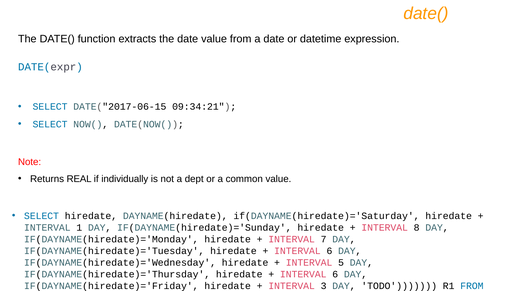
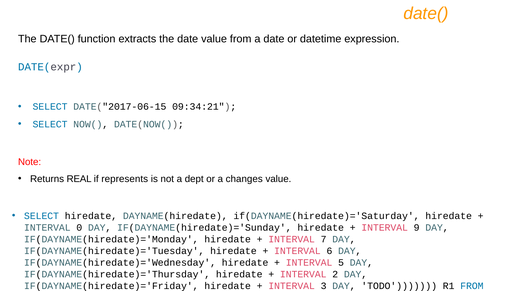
individually: individually -> represents (125, 179)
common: common -> changes (244, 179)
1: 1 -> 0 (79, 227)
8: 8 -> 9 (417, 227)
6: 6 -> 2 (335, 274)
